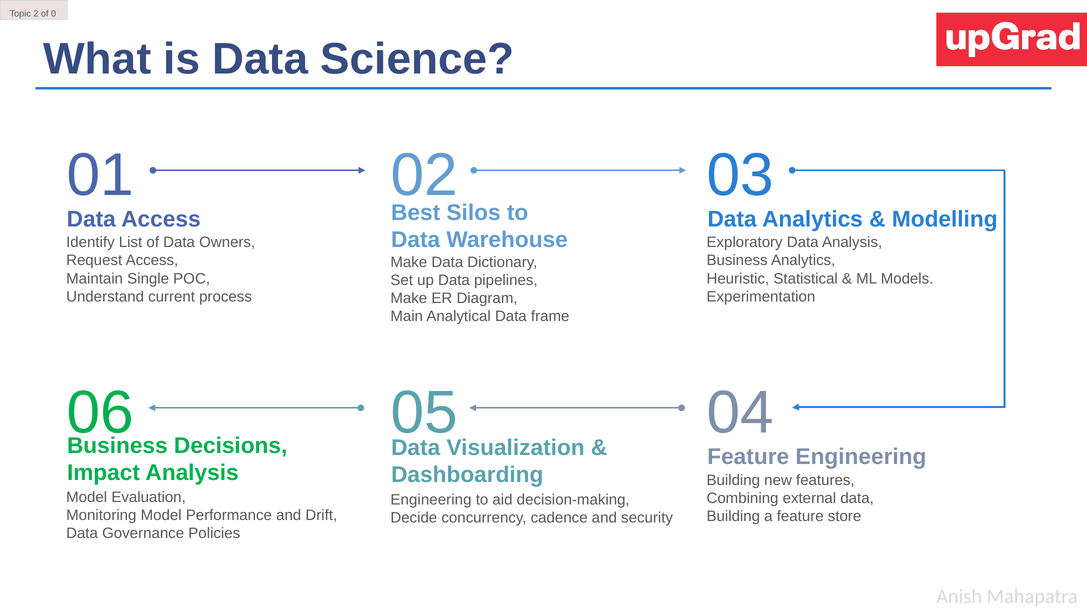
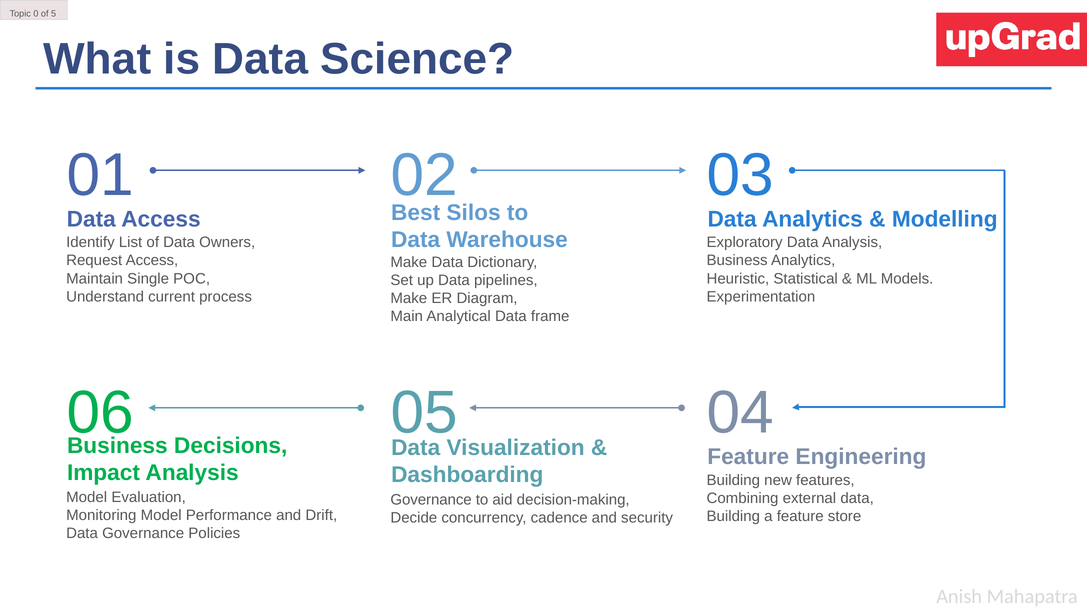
2: 2 -> 0 (36, 14)
0: 0 -> 5 (54, 14)
Engineering: Engineering -> Governance (431, 499)
